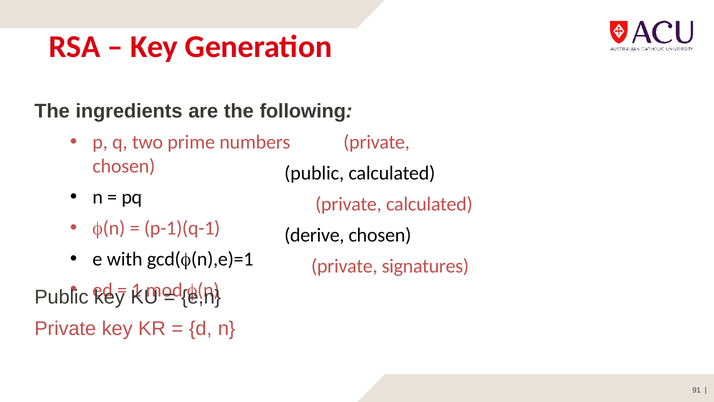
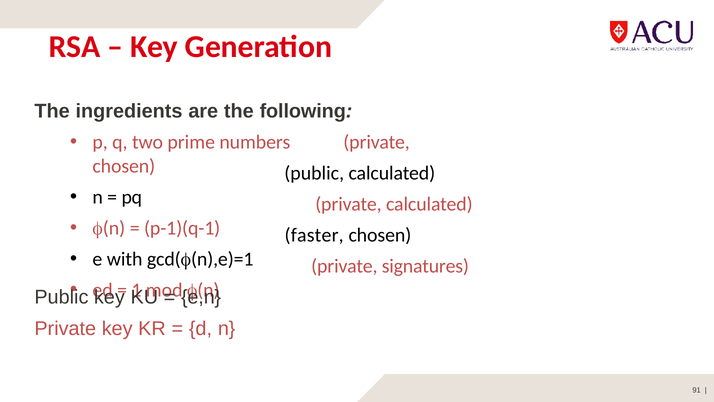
derive: derive -> faster (314, 235)
